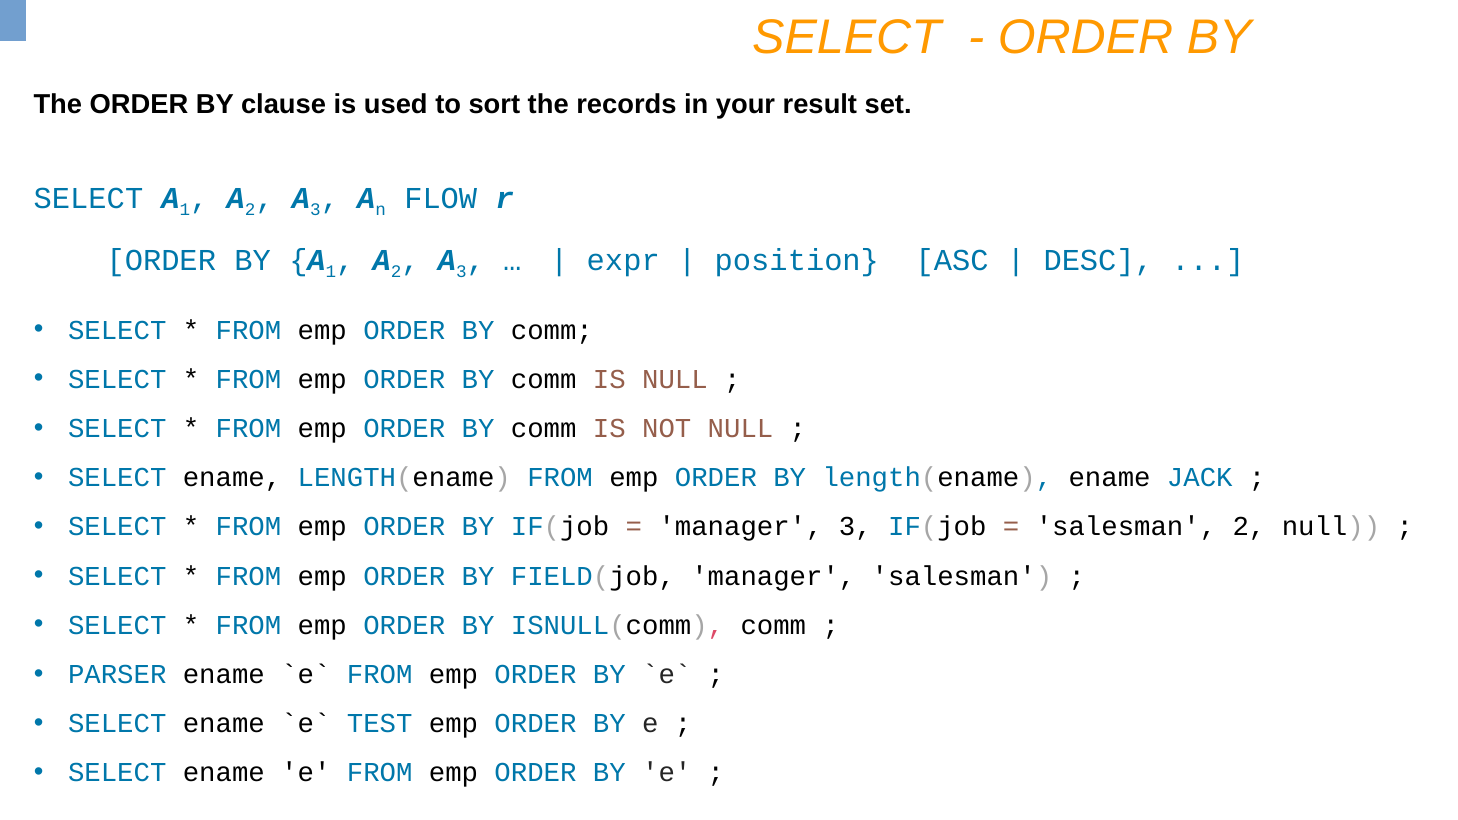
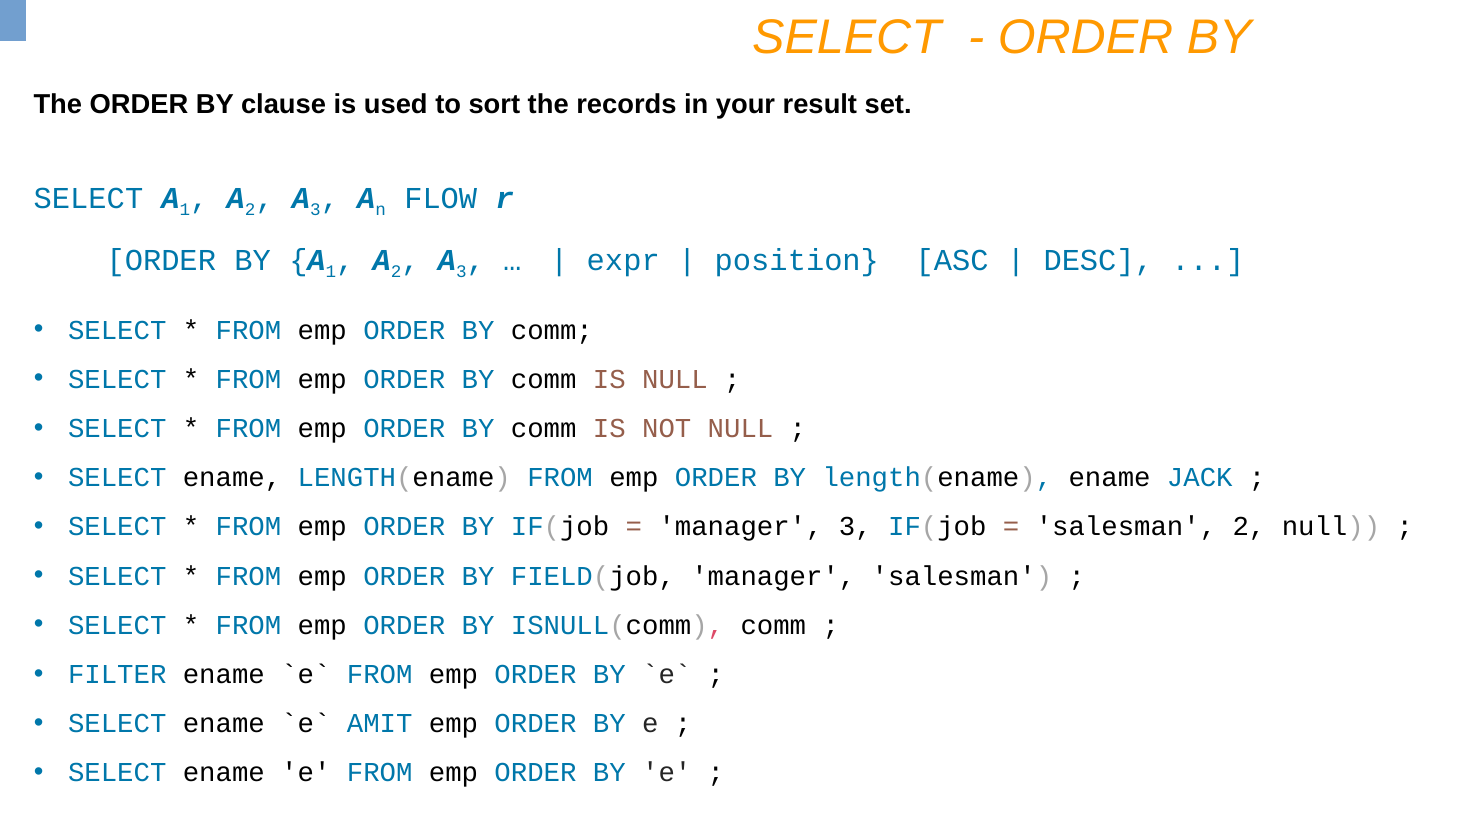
PARSER: PARSER -> FILTER (117, 675)
TEST: TEST -> AMIT (380, 724)
